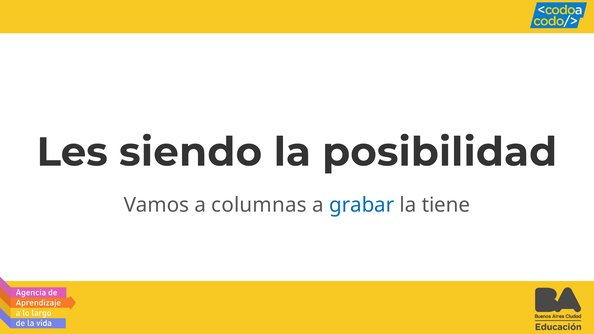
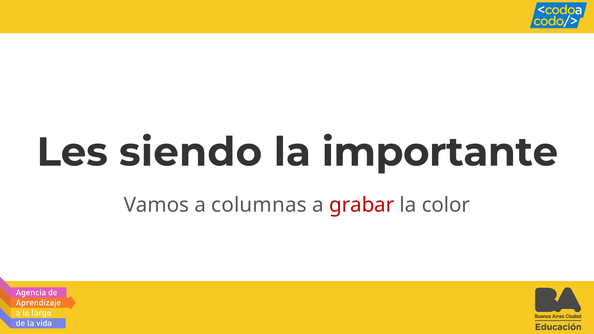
posibilidad: posibilidad -> importante (440, 152)
grabar colour: blue -> red (362, 205)
tiene: tiene -> color (446, 205)
